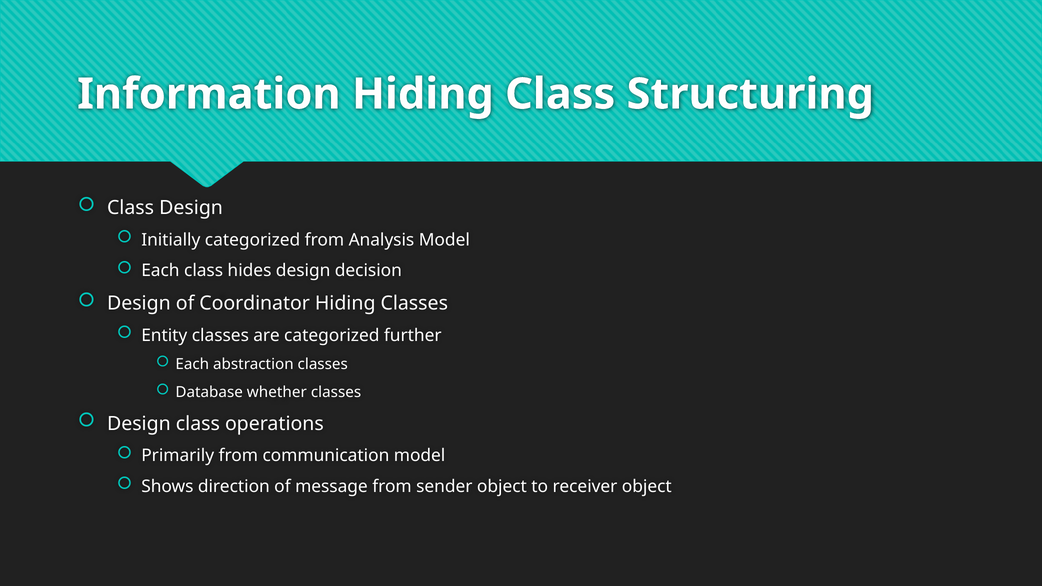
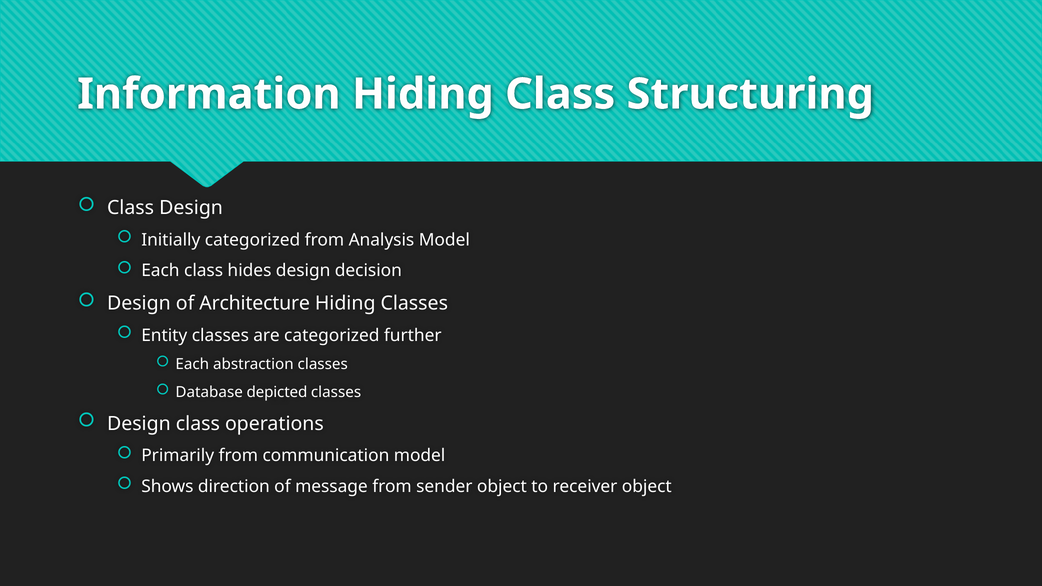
Coordinator: Coordinator -> Architecture (255, 303)
whether: whether -> depicted (277, 392)
